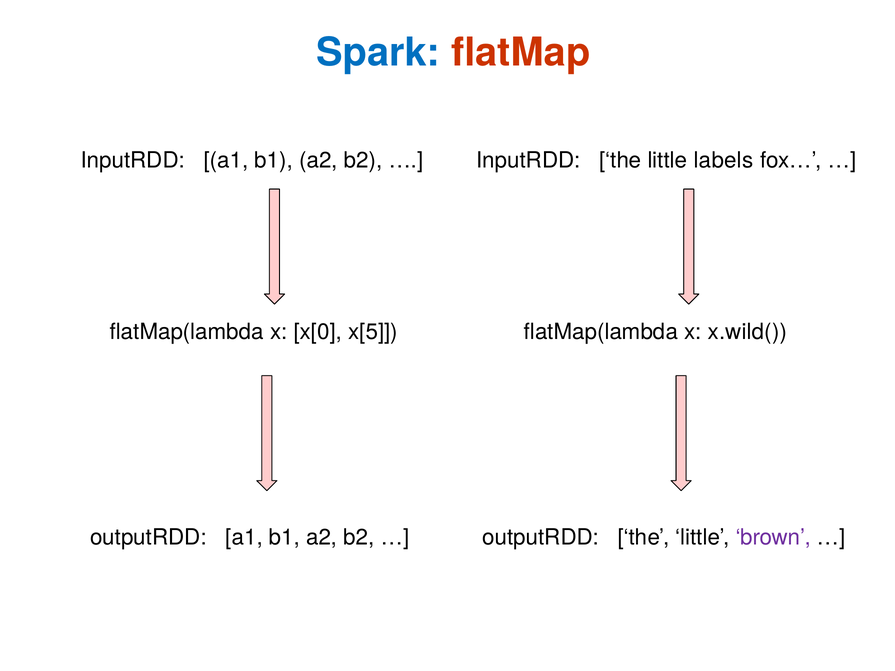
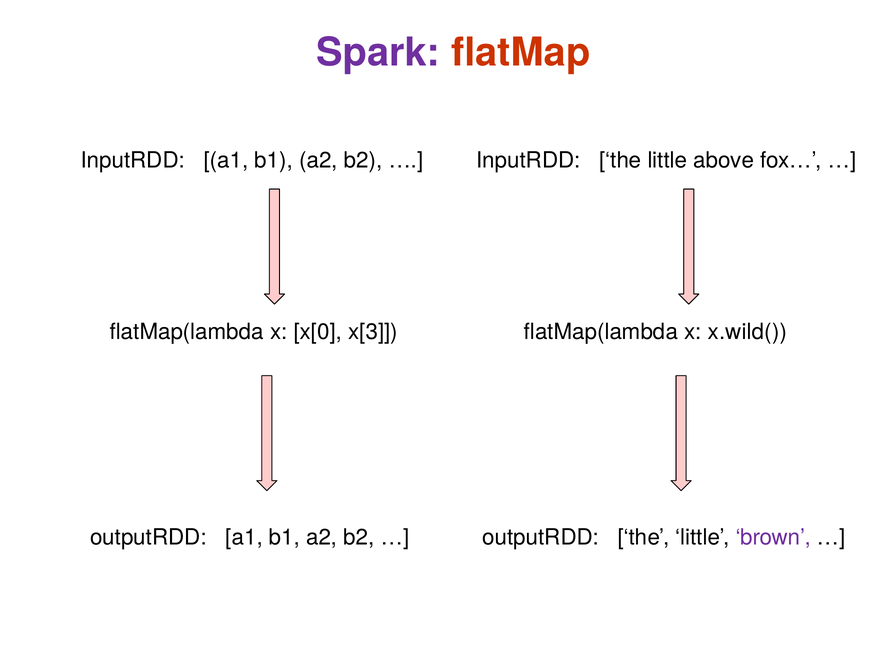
Spark colour: blue -> purple (378, 53)
labels: labels -> above (724, 161)
x[5: x[5 -> x[3 (373, 332)
